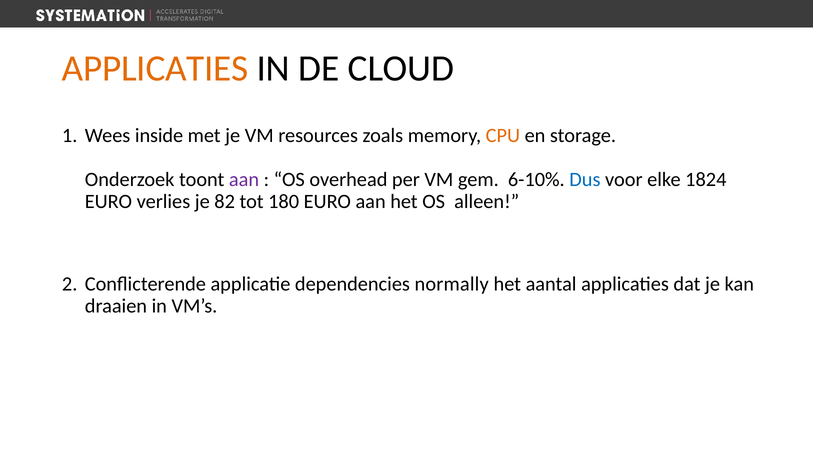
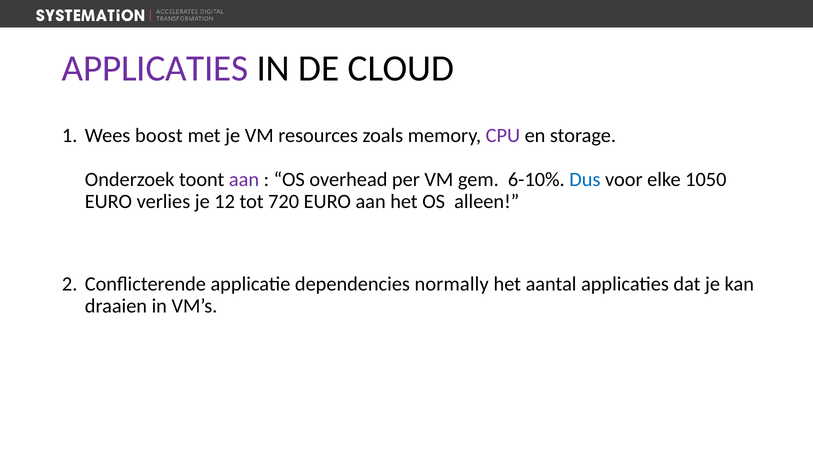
APPLICATIES colour: orange -> purple (155, 68)
inside: inside -> boost (159, 136)
CPU colour: orange -> purple (503, 136)
1824: 1824 -> 1050 (706, 180)
82: 82 -> 12 (225, 201)
180: 180 -> 720 (284, 201)
